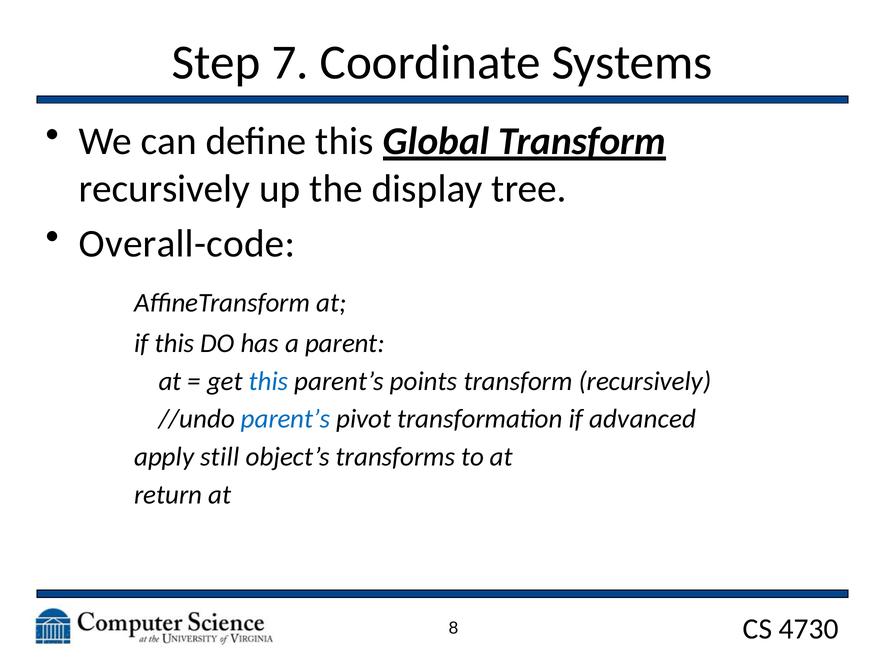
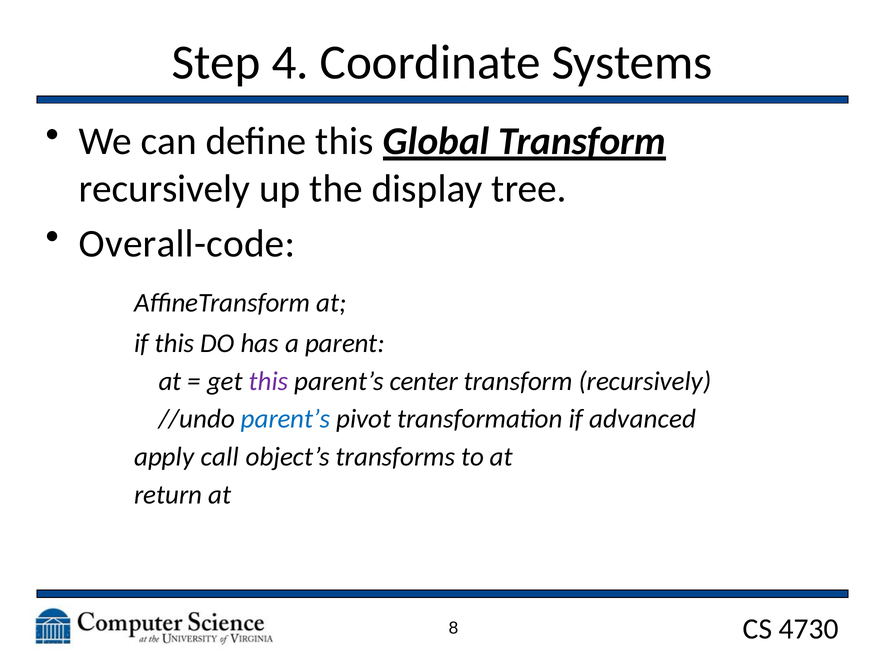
7: 7 -> 4 (290, 62)
this colour: blue -> purple (269, 381)
points: points -> center (424, 381)
still: still -> call (220, 457)
